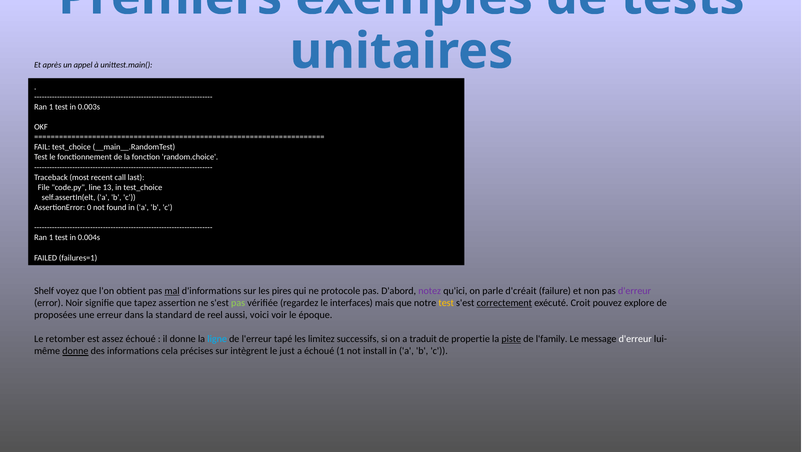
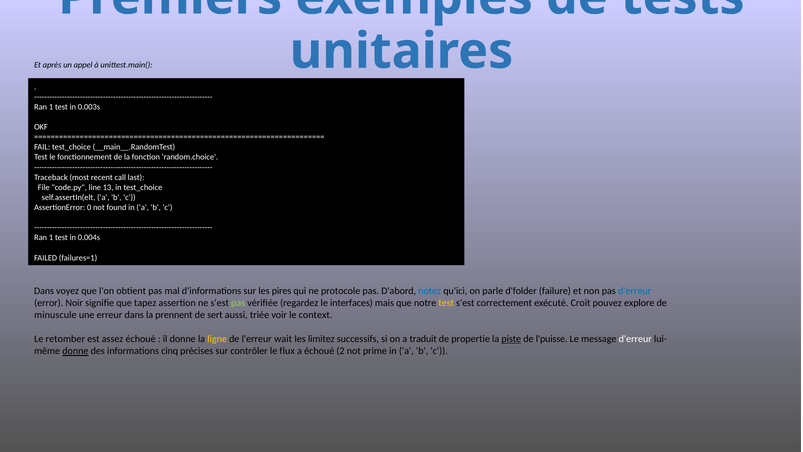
Shelf: Shelf -> Dans (44, 291)
mal underline: present -> none (172, 291)
notez colour: purple -> blue (430, 291)
d'créait: d'créait -> d'folder (521, 291)
d'erreur colour: purple -> blue (635, 291)
correctement underline: present -> none (504, 303)
proposées: proposées -> minuscule (55, 315)
standard: standard -> prennent (174, 315)
reel: reel -> sert (215, 315)
voici: voici -> triée (260, 315)
époque: époque -> context (316, 315)
ligne colour: light blue -> yellow (217, 339)
tapé: tapé -> wait (283, 339)
l'family: l'family -> l'puisse (552, 339)
cela: cela -> cinq (170, 351)
intègrent: intègrent -> contrôler (249, 351)
just: just -> flux (287, 351)
échoué 1: 1 -> 2 (341, 351)
install: install -> prime (375, 351)
